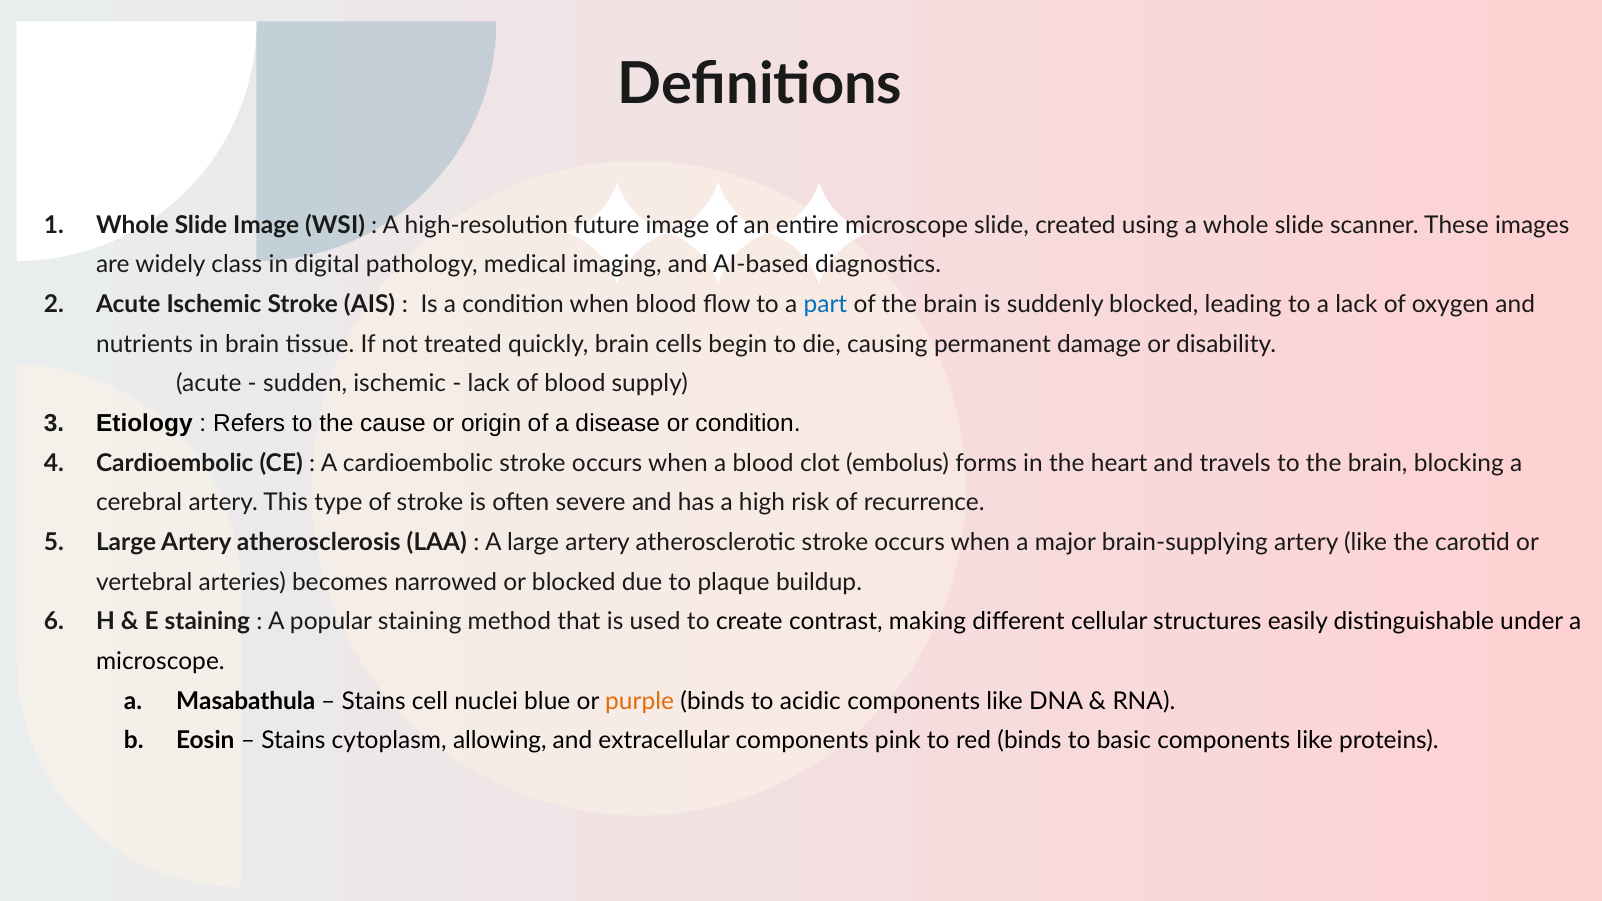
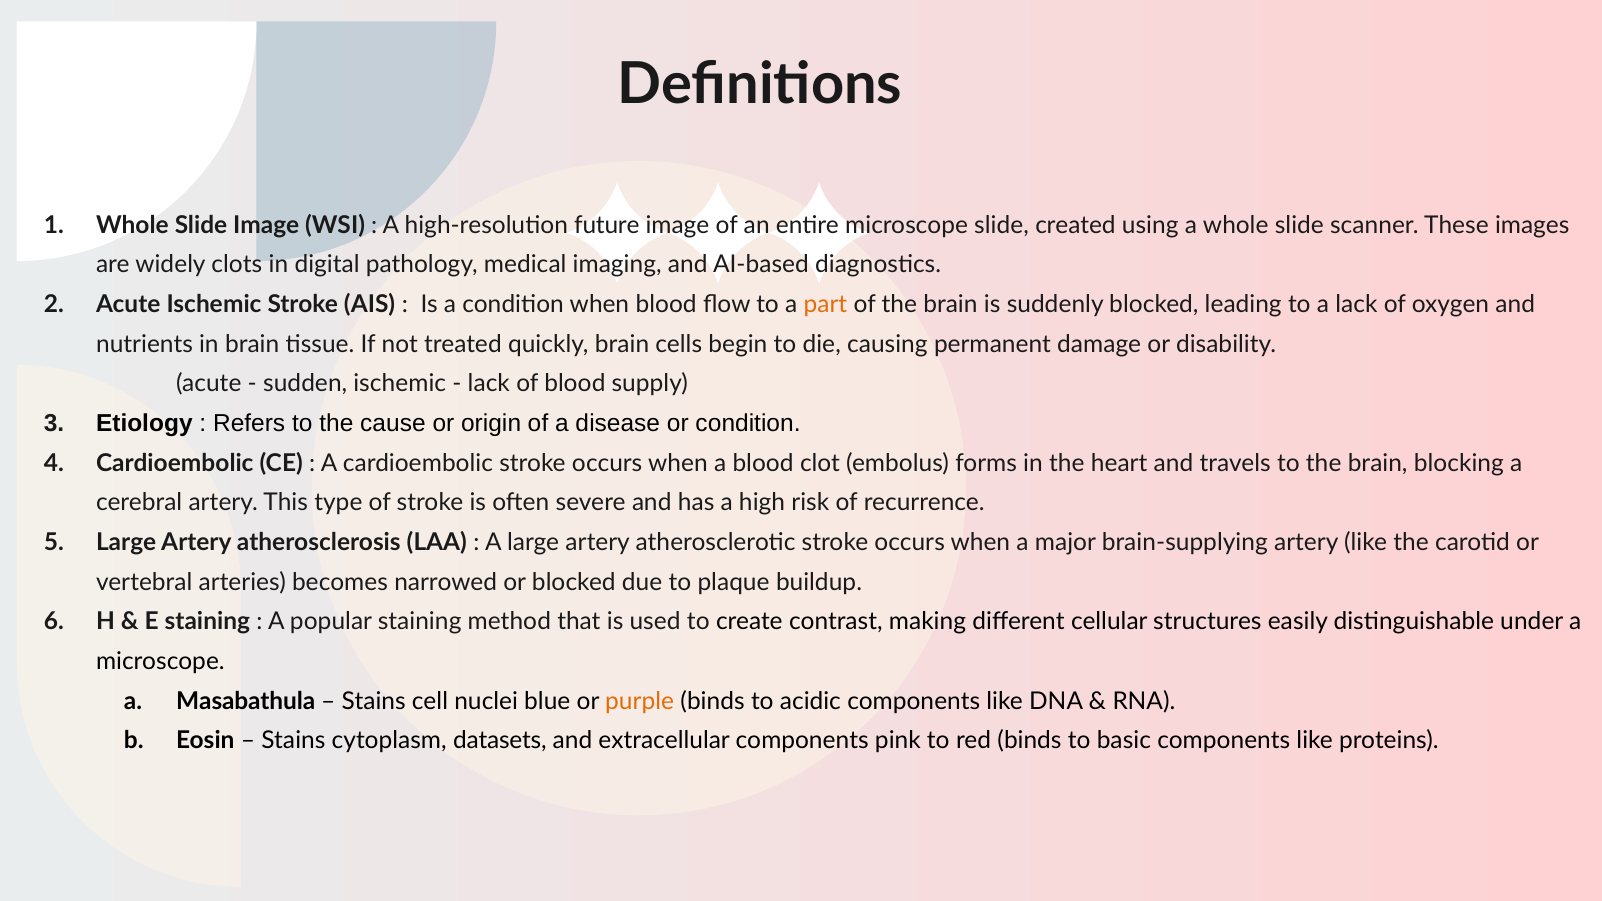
class: class -> clots (237, 265)
part colour: blue -> orange (825, 305)
allowing: allowing -> datasets (500, 741)
